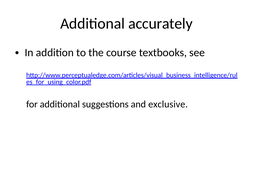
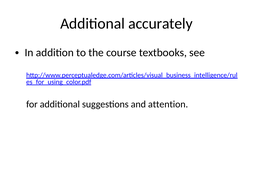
exclusive: exclusive -> attention (168, 104)
